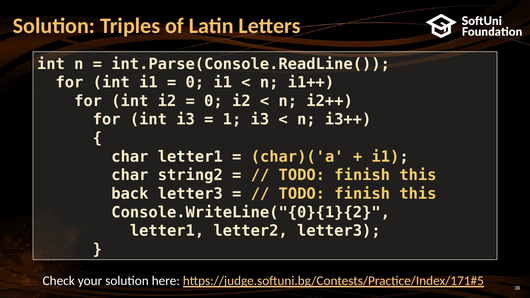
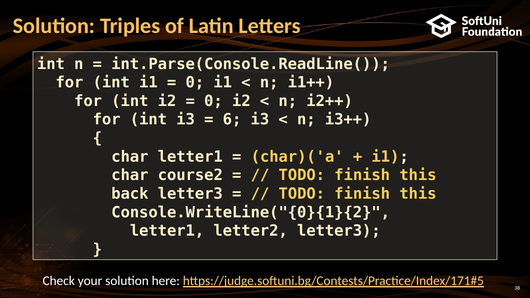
1: 1 -> 6 (232, 120)
string2: string2 -> course2 (190, 175)
